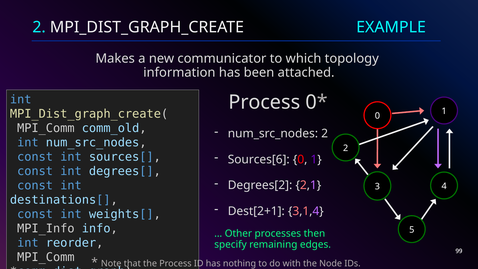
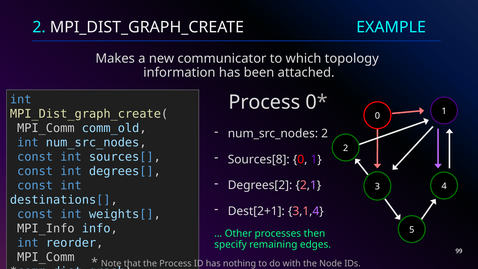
Sources[6: Sources[6 -> Sources[8 (259, 159)
